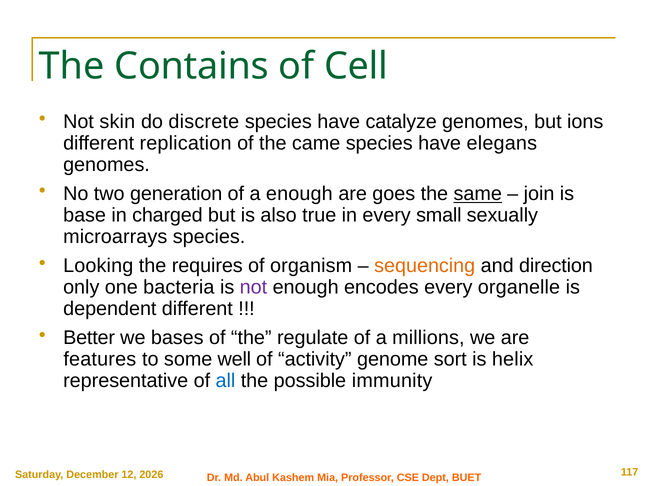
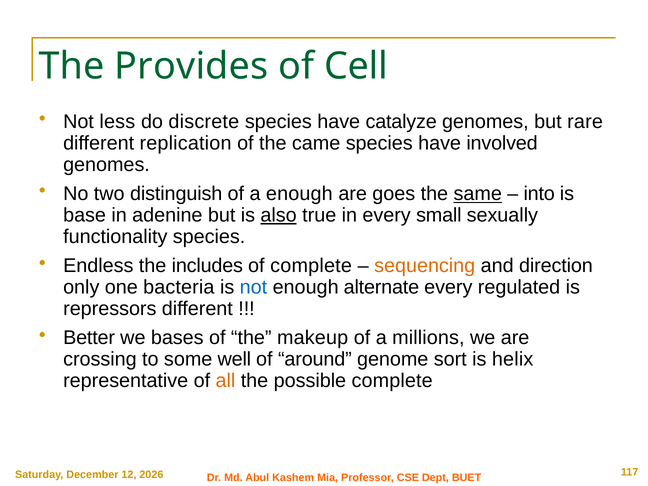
Contains: Contains -> Provides (191, 66)
skin: skin -> less (117, 122)
ions: ions -> rare (585, 122)
elegans: elegans -> involved (502, 143)
generation: generation -> distinguish (176, 194)
join: join -> into (539, 194)
charged: charged -> adenine (167, 215)
also underline: none -> present (279, 215)
microarrays: microarrays -> functionality (115, 237)
Looking: Looking -> Endless (98, 266)
requires: requires -> includes (207, 266)
of organism: organism -> complete (311, 266)
not colour: purple -> blue (253, 287)
encodes: encodes -> alternate (381, 287)
organelle: organelle -> regulated (519, 287)
dependent: dependent -> repressors (110, 309)
regulate: regulate -> makeup (313, 338)
features: features -> crossing (100, 359)
activity: activity -> around (315, 359)
all colour: blue -> orange (225, 381)
possible immunity: immunity -> complete (392, 381)
